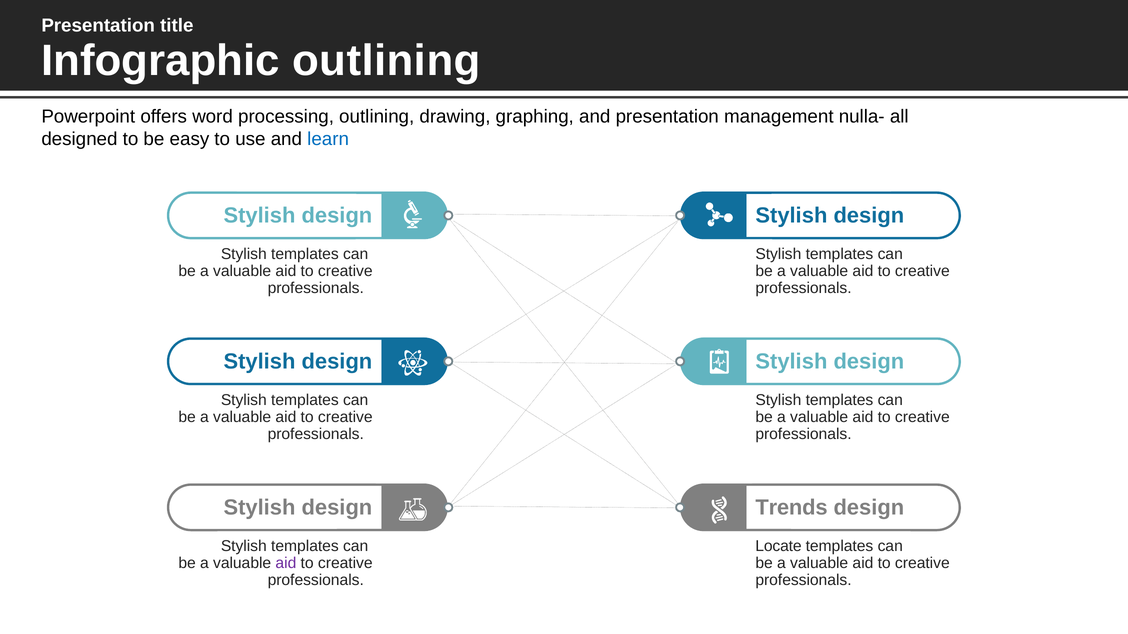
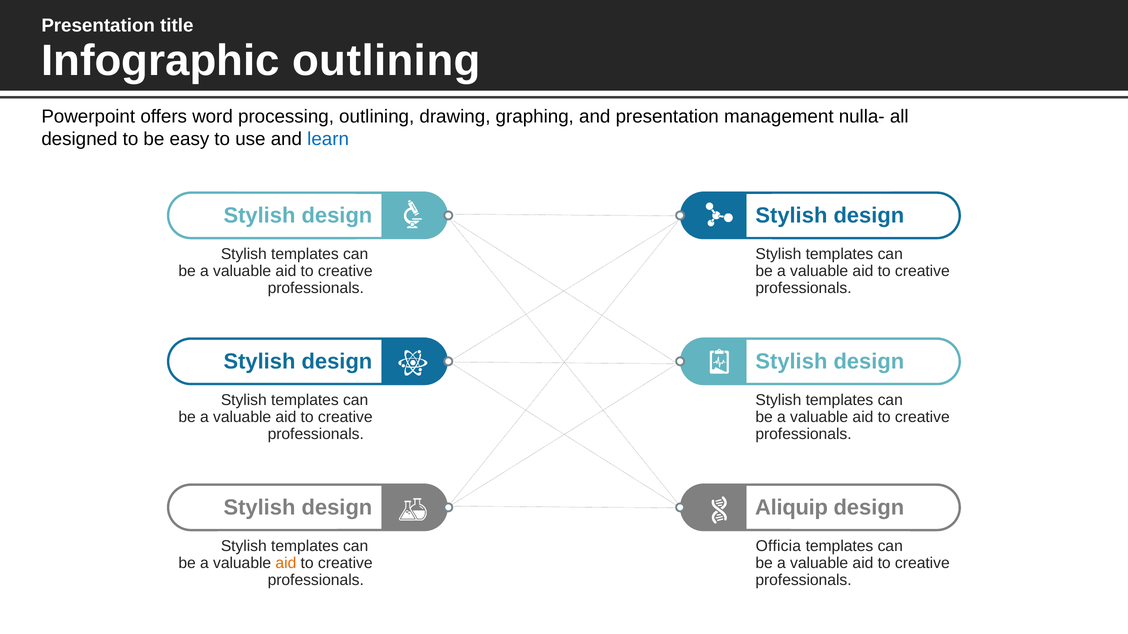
Trends: Trends -> Aliquip (792, 508)
Locate: Locate -> Officia (778, 547)
aid colour: purple -> orange (286, 563)
